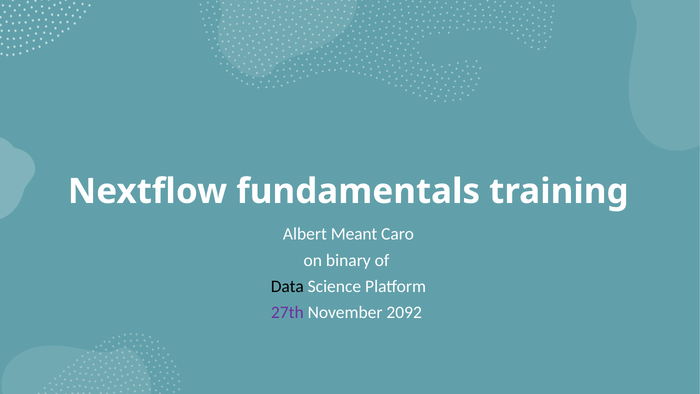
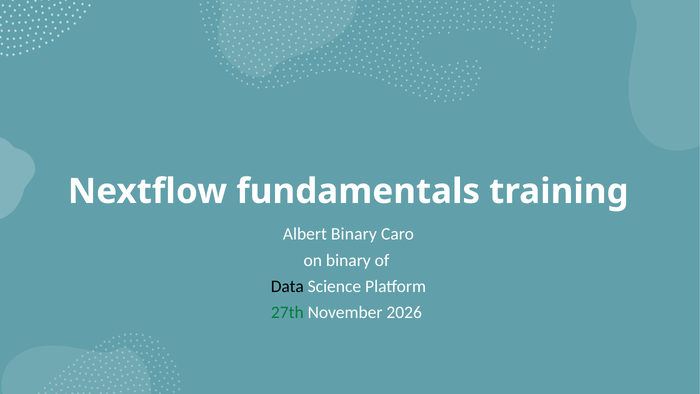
Albert Meant: Meant -> Binary (354, 234)
27th colour: purple -> green (287, 313)
2092: 2092 -> 2026 (404, 313)
